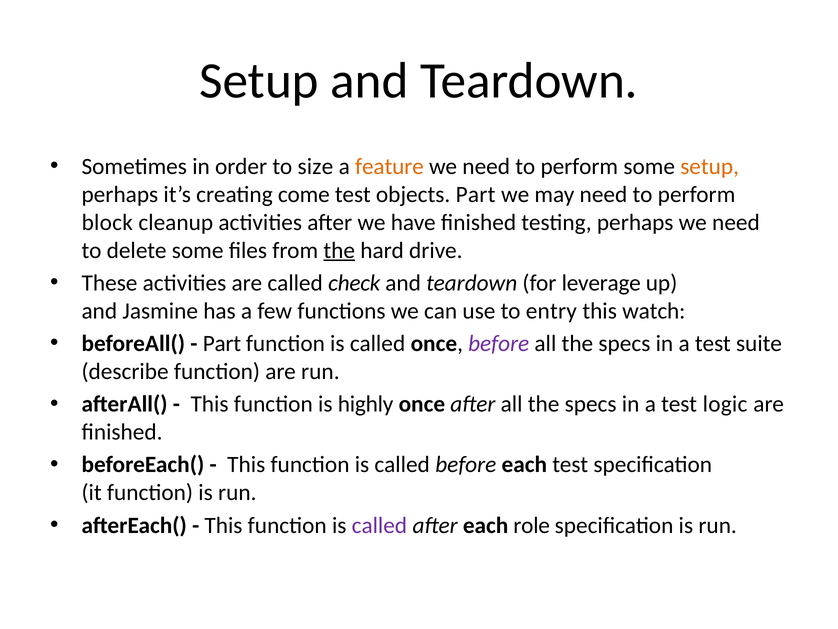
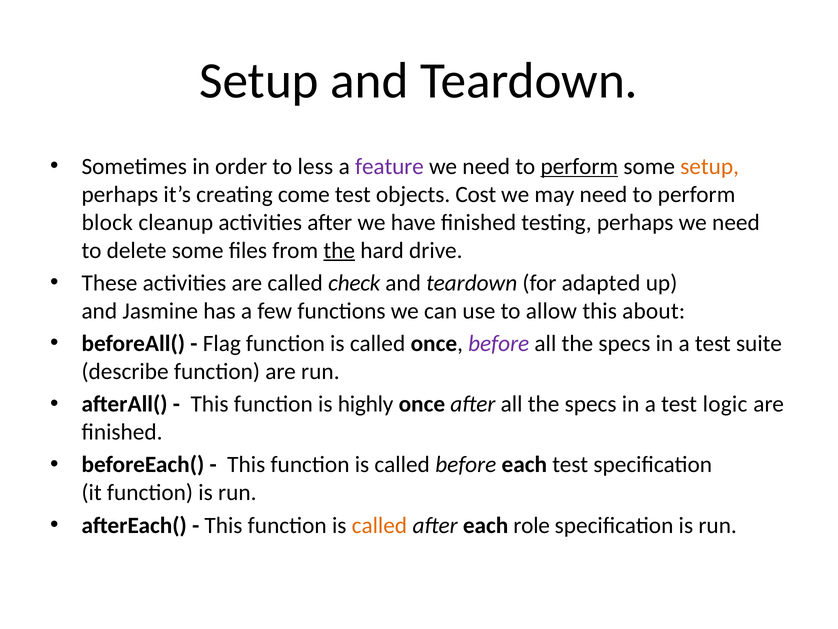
size: size -> less (315, 166)
feature colour: orange -> purple (389, 166)
perform underline: none -> present (579, 166)
objects Part: Part -> Cost (476, 194)
leverage: leverage -> adapted (601, 283)
entry: entry -> allow (551, 311)
watch: watch -> about (654, 311)
Part: Part -> Flag (222, 343)
called colour: purple -> orange (379, 525)
